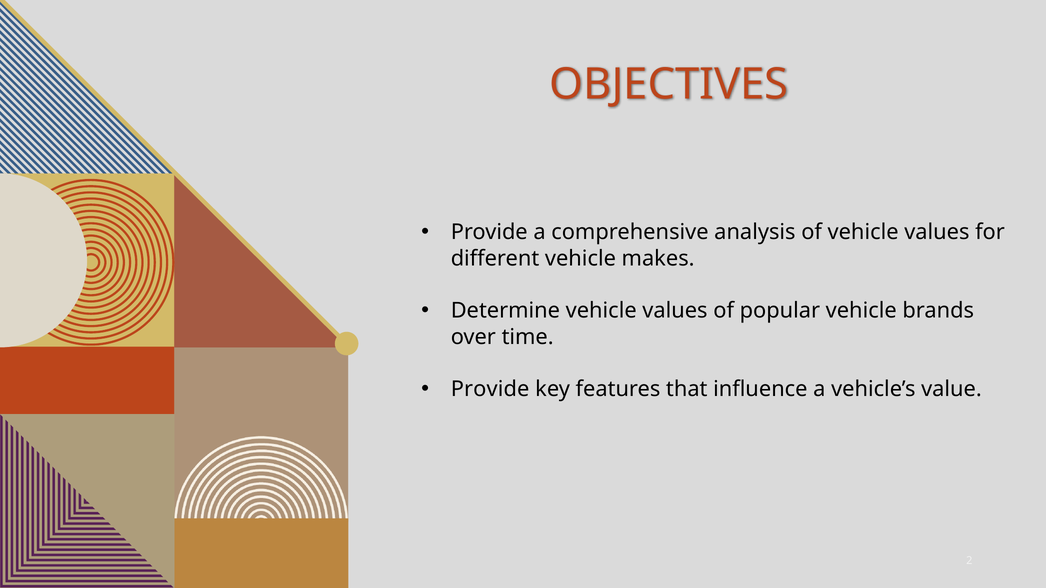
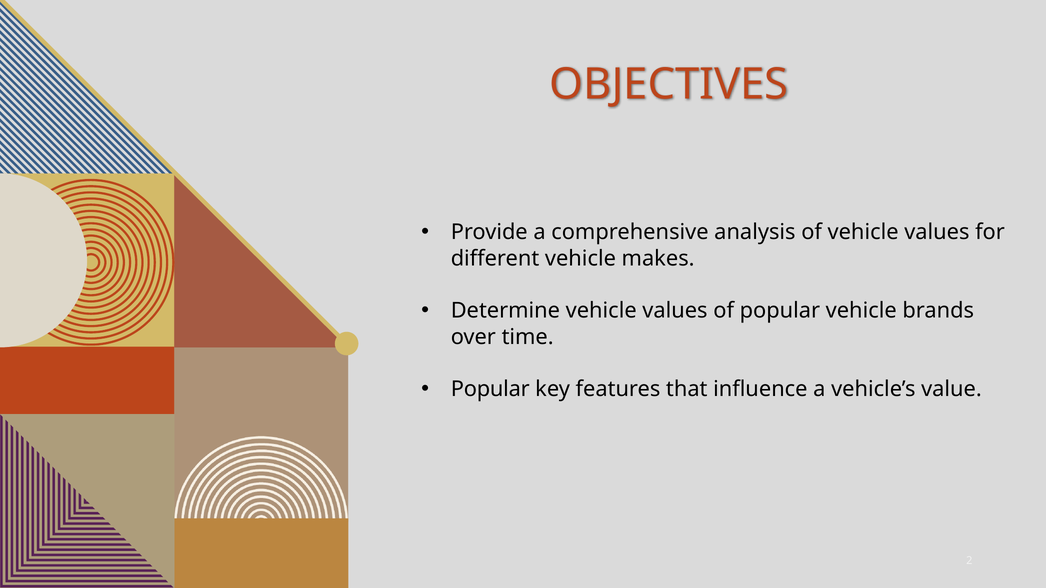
Provide: Provide -> Popular (490, 389)
